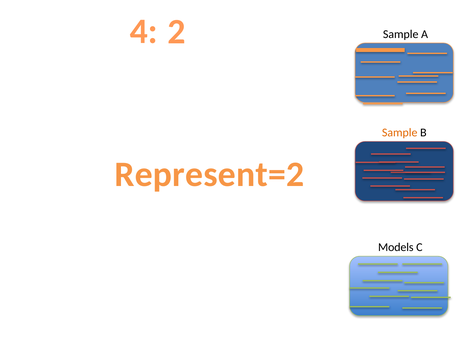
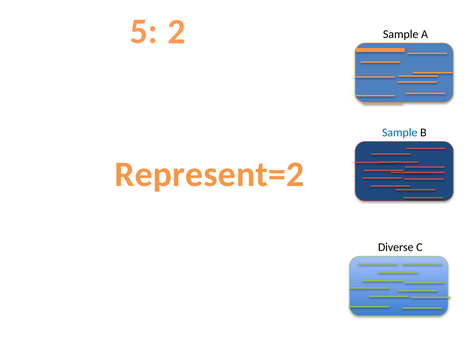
4: 4 -> 5 (144, 31)
Sample colour: orange -> blue (400, 133)
Models: Models -> Diverse (396, 247)
